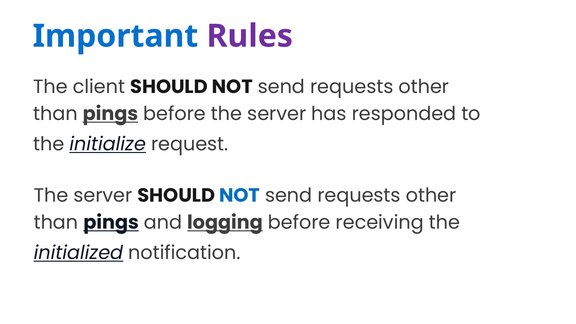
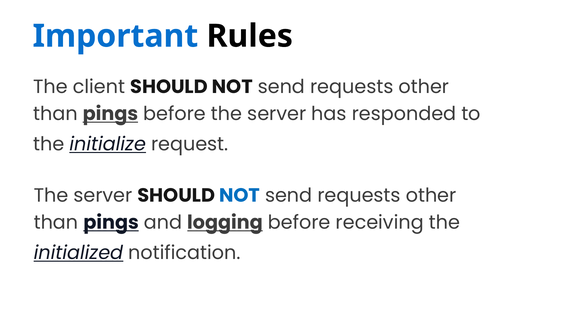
Rules colour: purple -> black (250, 36)
